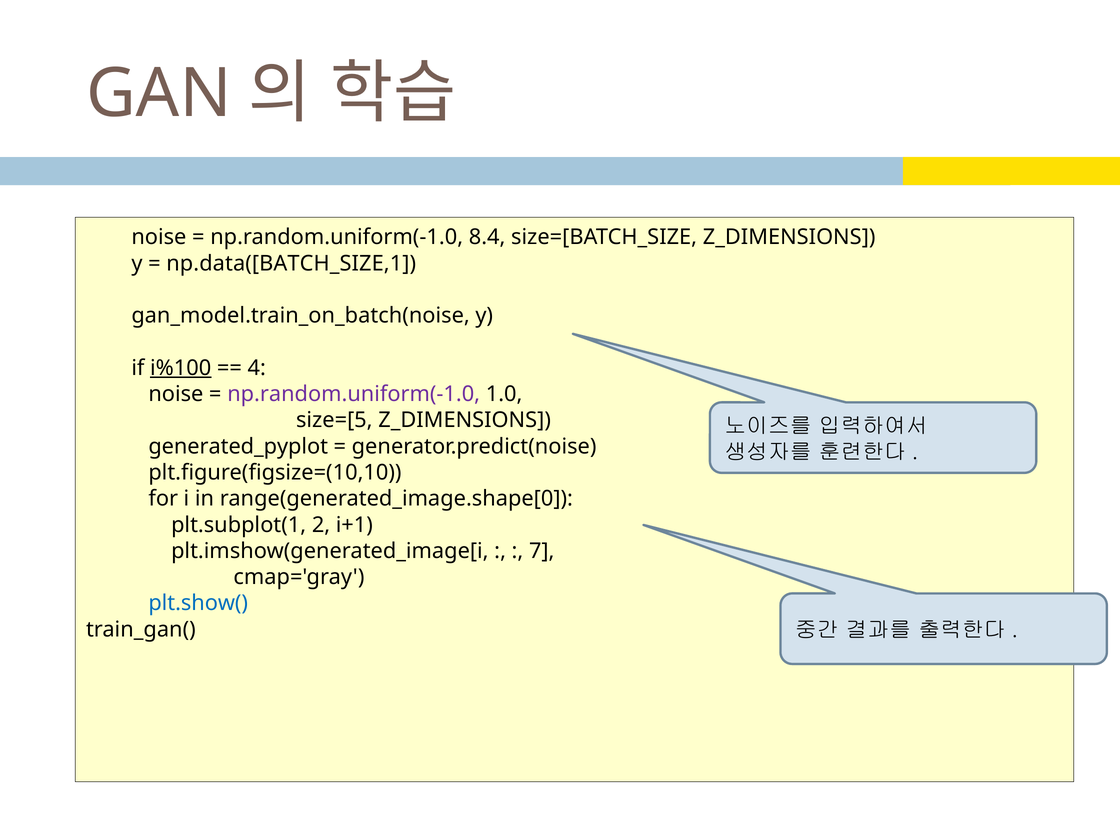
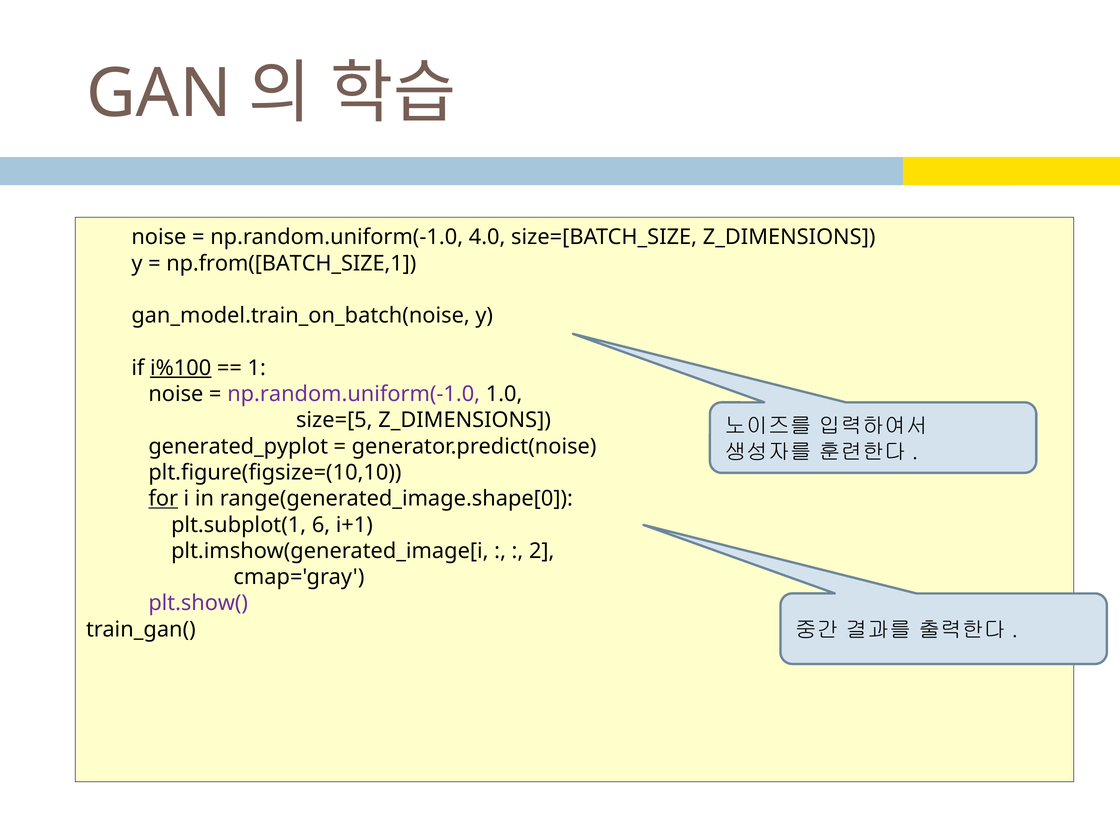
8.4: 8.4 -> 4.0 (487, 237)
np.data([BATCH_SIZE,1: np.data([BATCH_SIZE,1 -> np.from([BATCH_SIZE,1 (291, 263)
4: 4 -> 1 (257, 368)
for underline: none -> present (163, 499)
2: 2 -> 6 (321, 525)
7: 7 -> 2 (542, 551)
plt.show( colour: blue -> purple (198, 603)
